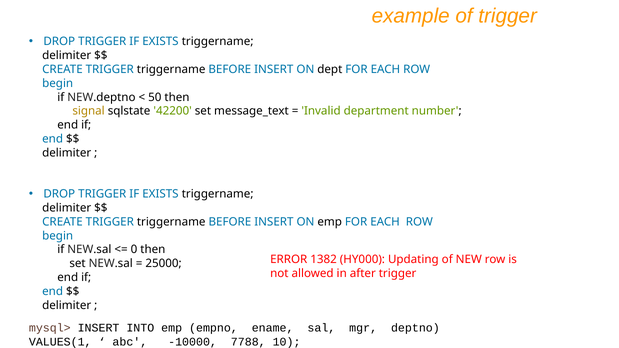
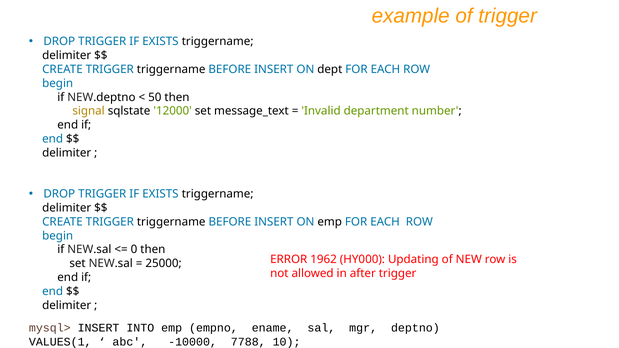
42200: 42200 -> 12000 (173, 111)
1382: 1382 -> 1962 (324, 260)
